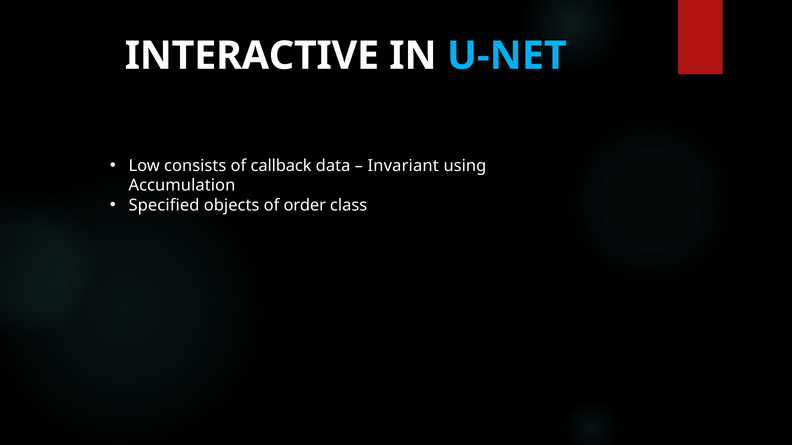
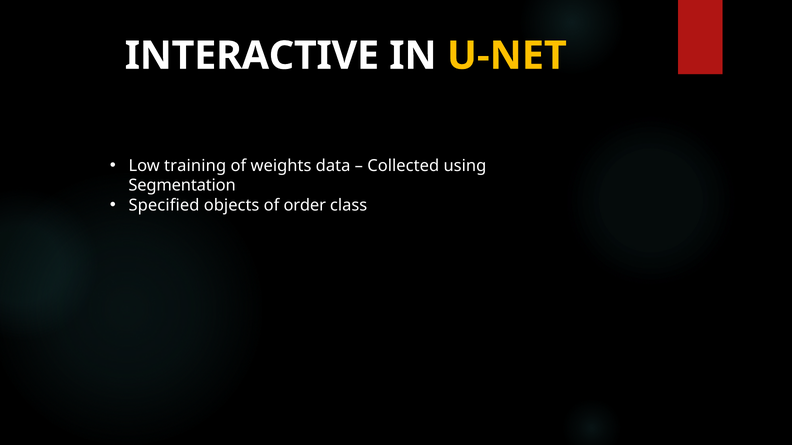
U-NET colour: light blue -> yellow (507, 56)
consists: consists -> training (195, 166)
callback: callback -> weights (281, 166)
Invariant: Invariant -> Collected (403, 166)
Accumulation: Accumulation -> Segmentation (182, 186)
